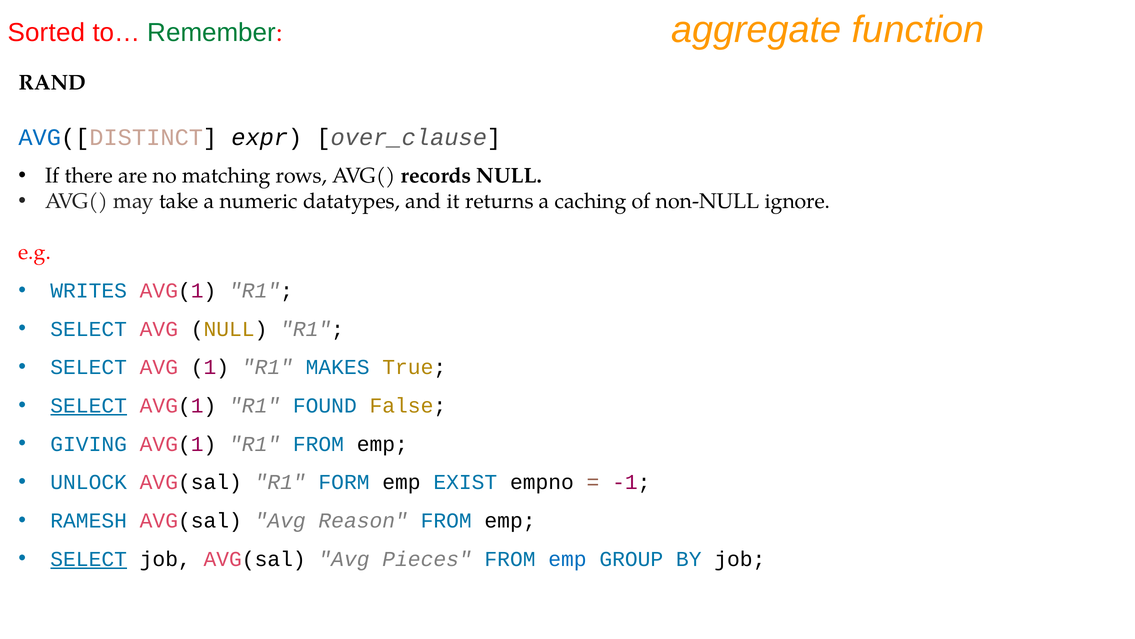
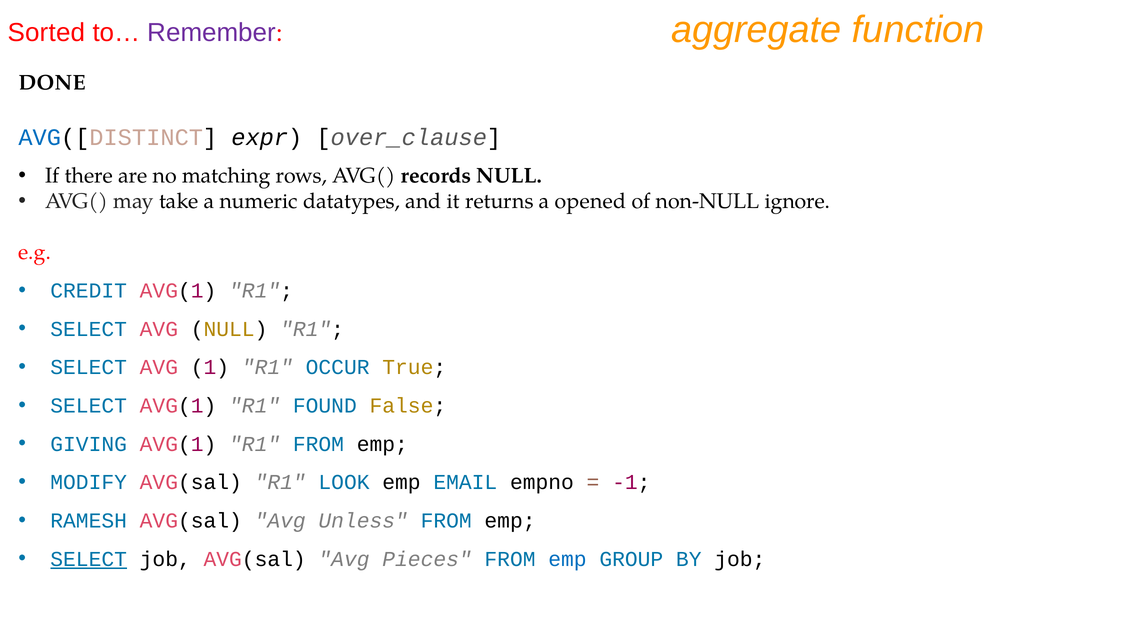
Remember colour: green -> purple (212, 32)
RAND: RAND -> DONE (52, 83)
caching: caching -> opened (590, 201)
WRITES: WRITES -> CREDIT (89, 290)
MAKES: MAKES -> OCCUR (338, 367)
SELECT underline: present -> none (89, 405)
UNLOCK: UNLOCK -> MODIFY (89, 482)
FORM: FORM -> LOOK (344, 482)
EXIST: EXIST -> EMAIL (465, 482)
Reason: Reason -> Unless (363, 520)
